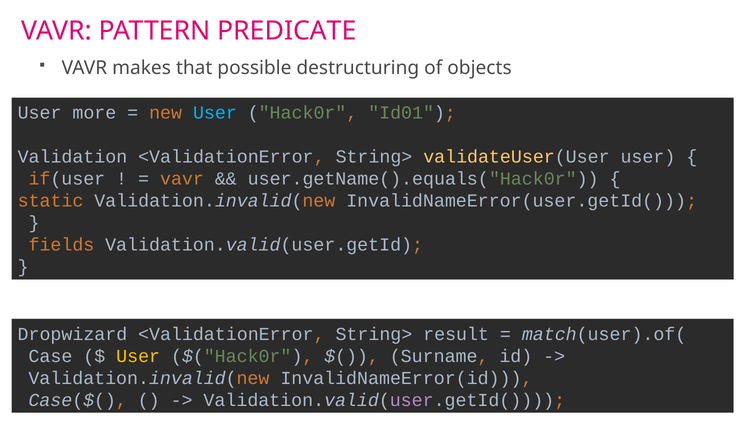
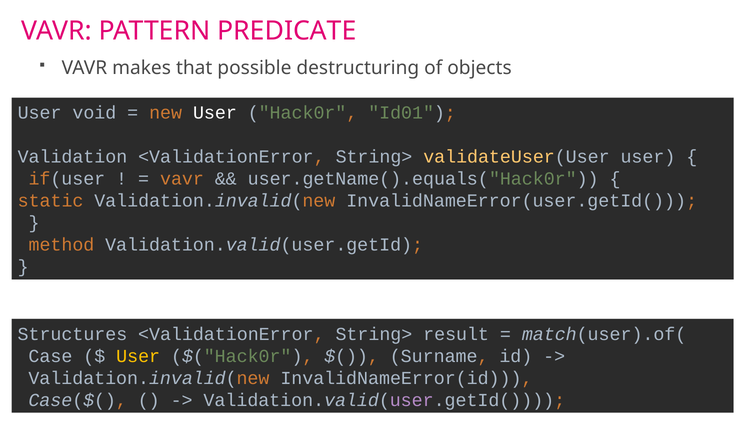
more: more -> void (94, 113)
User colour: light blue -> white (215, 113)
fields: fields -> method (61, 245)
Dropwizard: Dropwizard -> Structures (72, 334)
